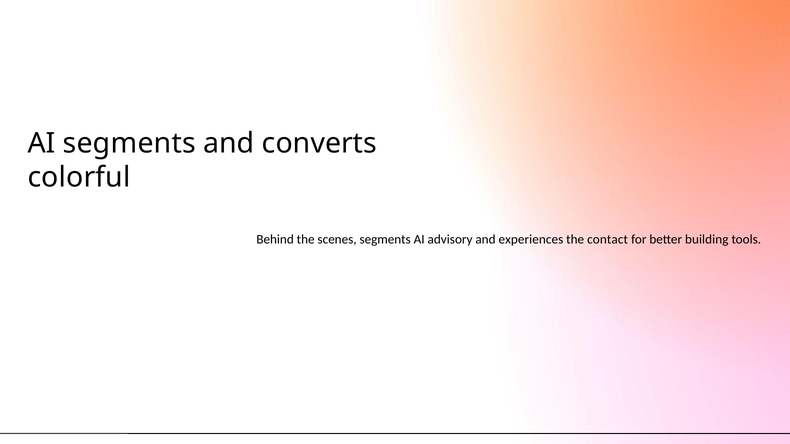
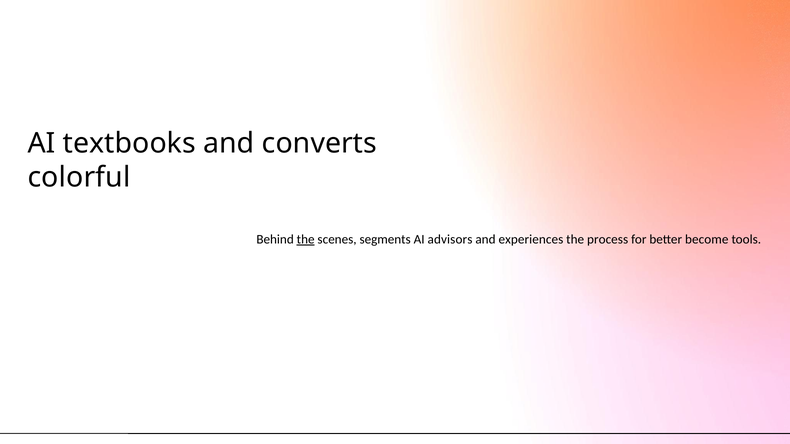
AI segments: segments -> textbooks (129, 143)
the underline: none -> present (306, 240)
advisory: advisory -> advisors (450, 240)
contact: contact -> process (608, 240)
building: building -> become (707, 240)
